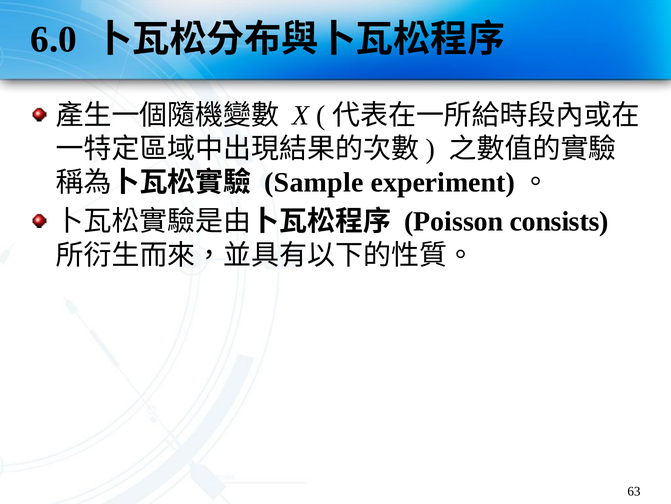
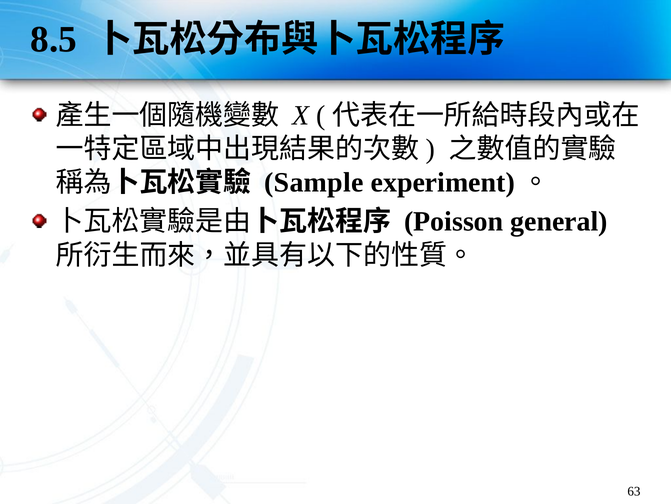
6.0: 6.0 -> 8.5 (54, 39)
consists: consists -> general (559, 221)
